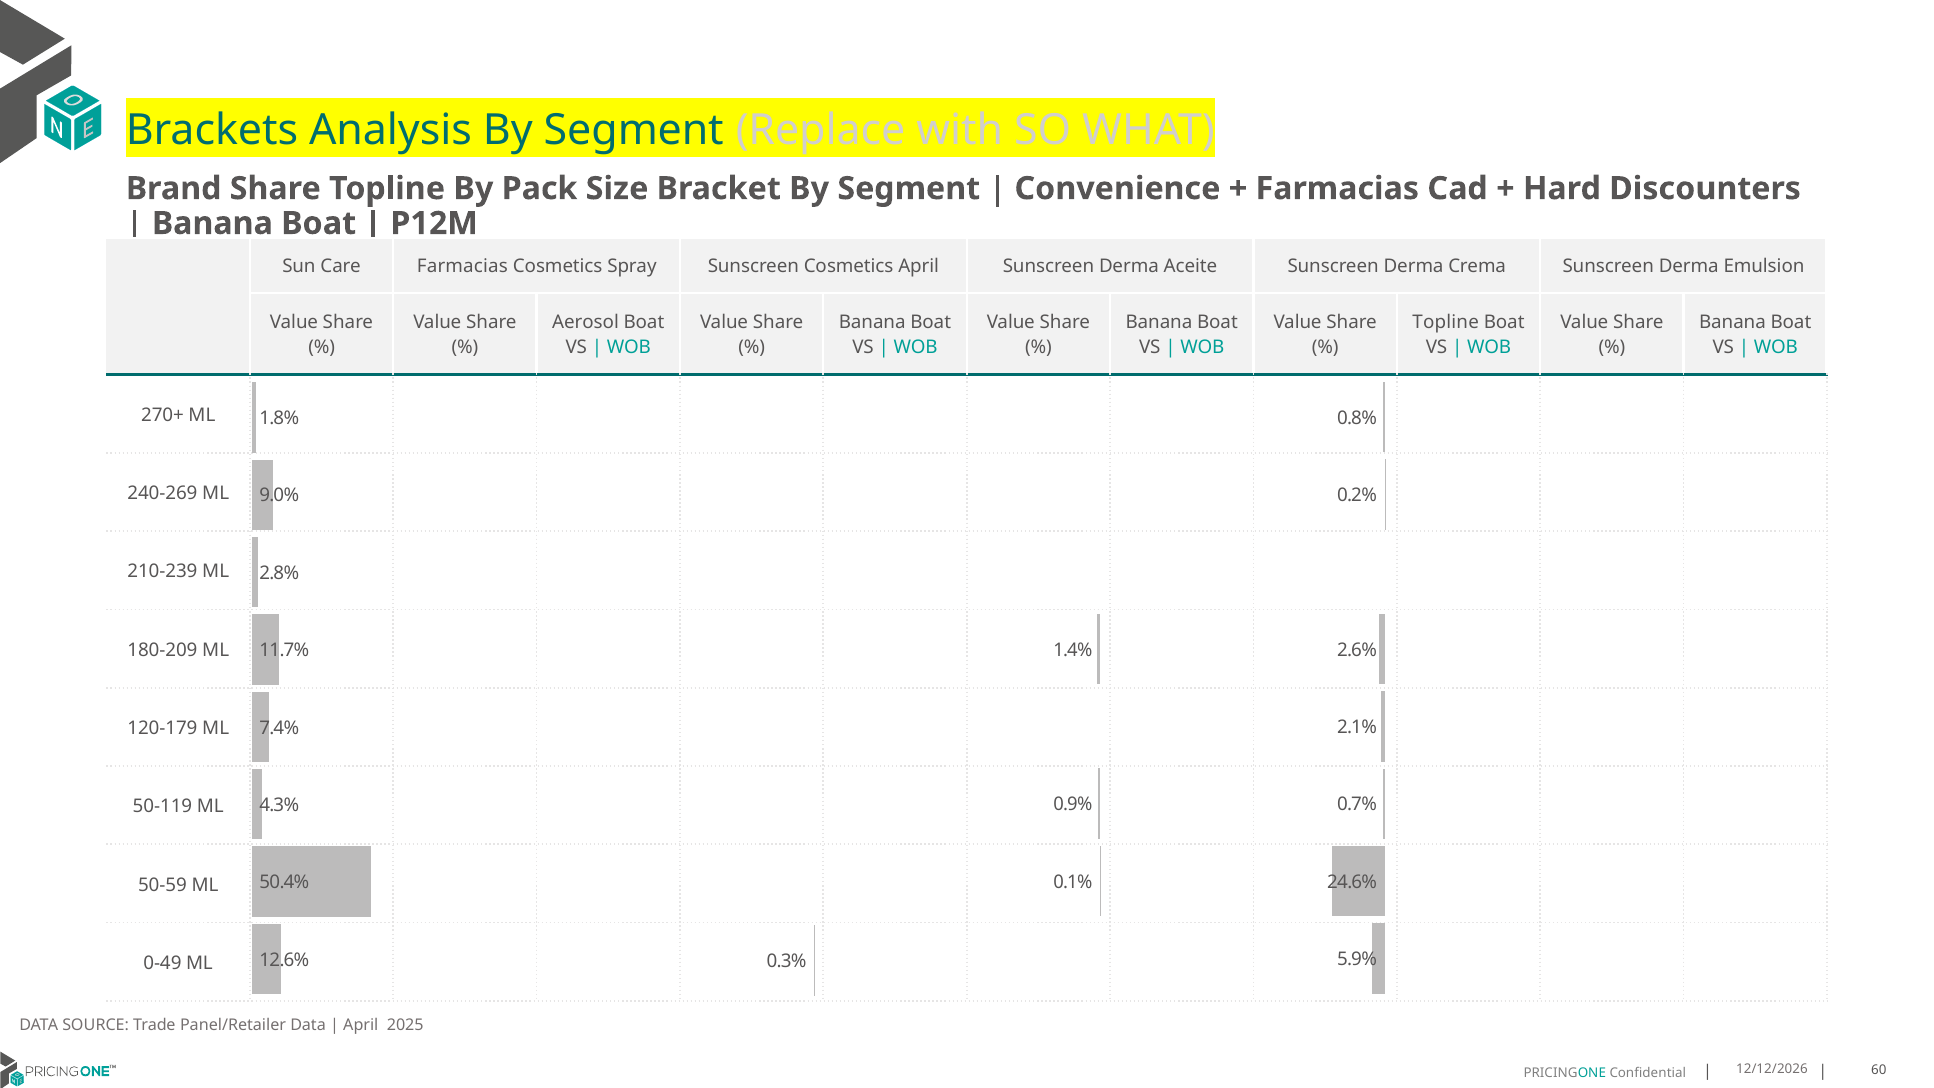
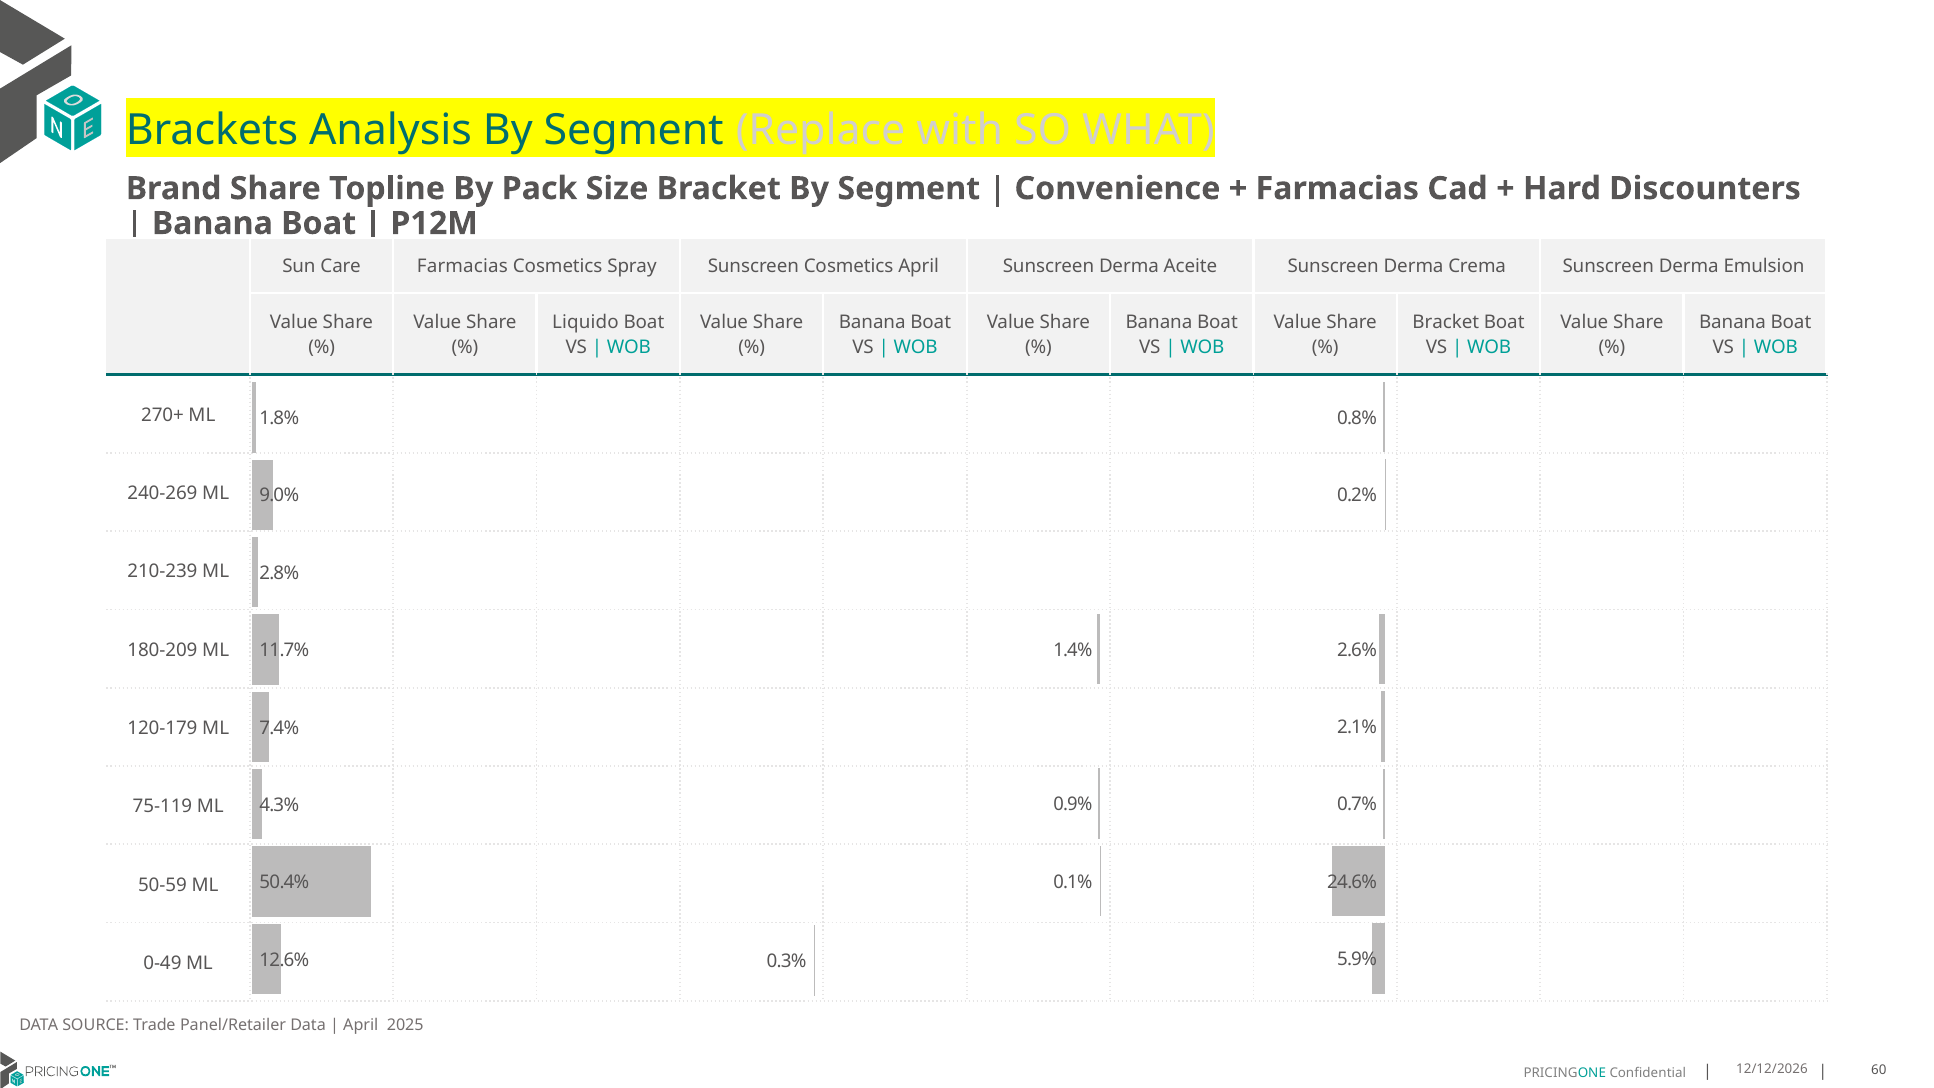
Aerosol: Aerosol -> Liquido (585, 322)
Topline: Topline -> Bracket (1446, 322)
50-119: 50-119 -> 75-119 (162, 807)
